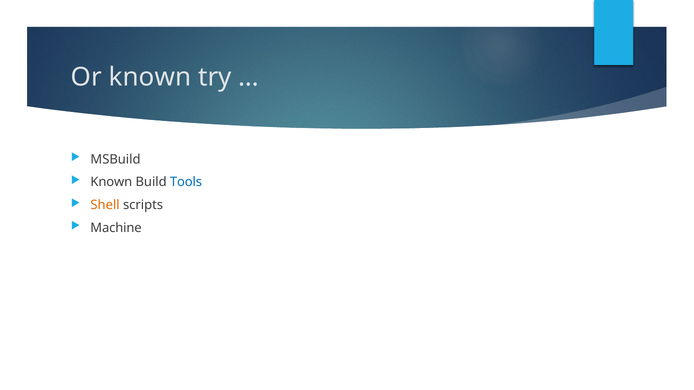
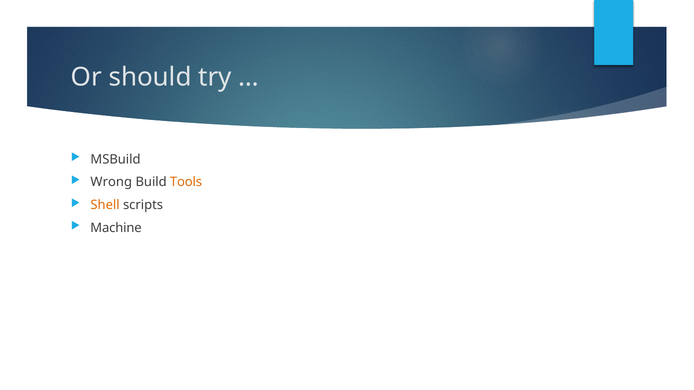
Or known: known -> should (150, 77)
Known: Known -> Wrong (111, 182)
Tools colour: blue -> orange (186, 182)
